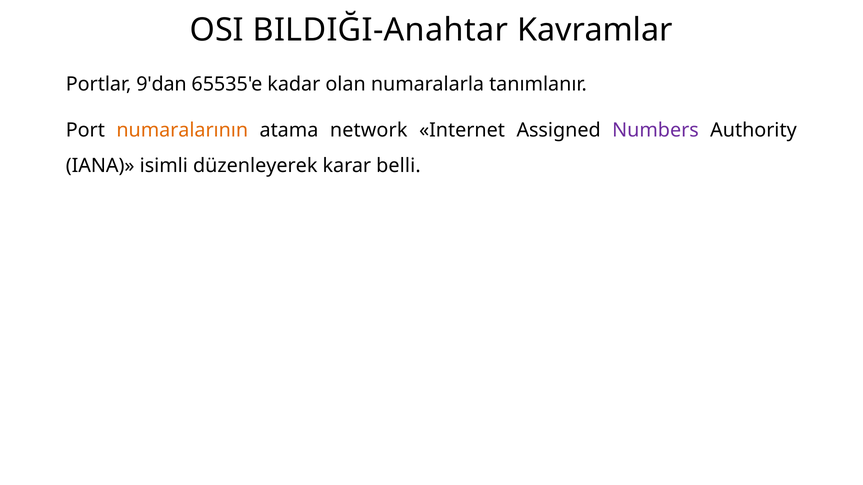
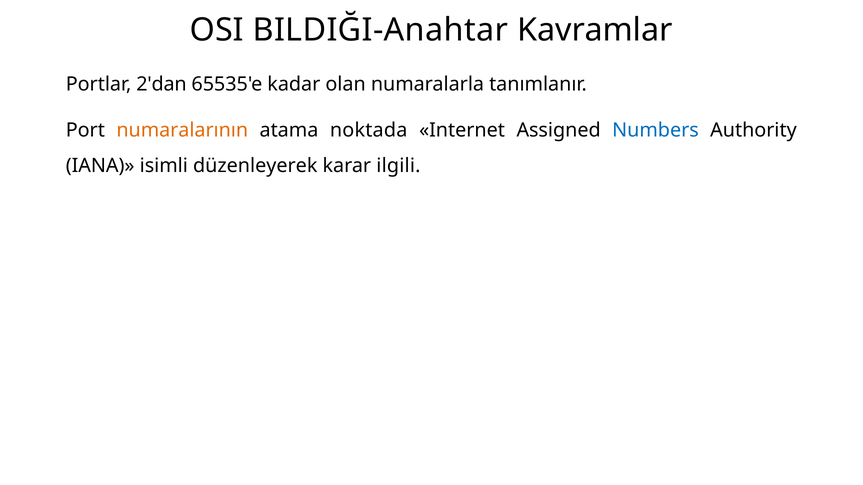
9'dan: 9'dan -> 2'dan (161, 84)
network: network -> noktada (369, 130)
Numbers colour: purple -> blue (655, 130)
belli: belli -> ilgili (398, 166)
